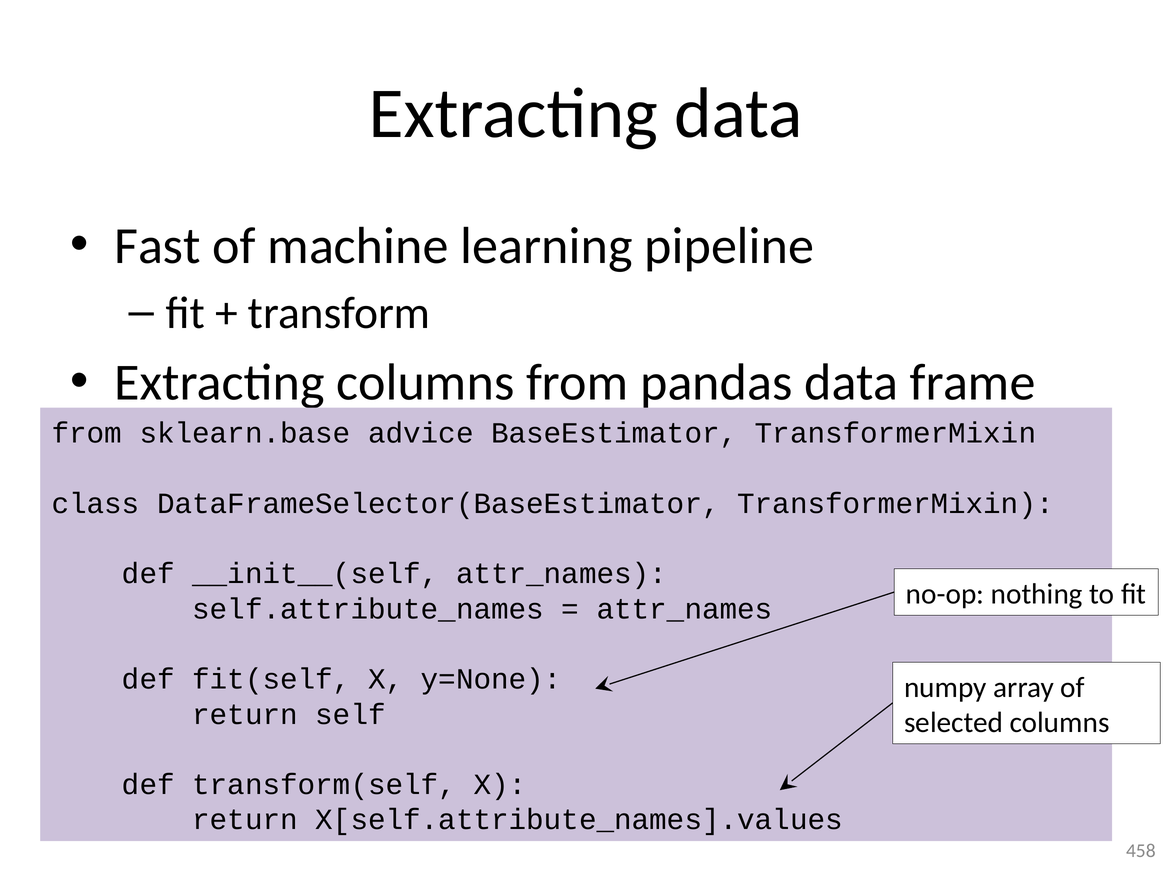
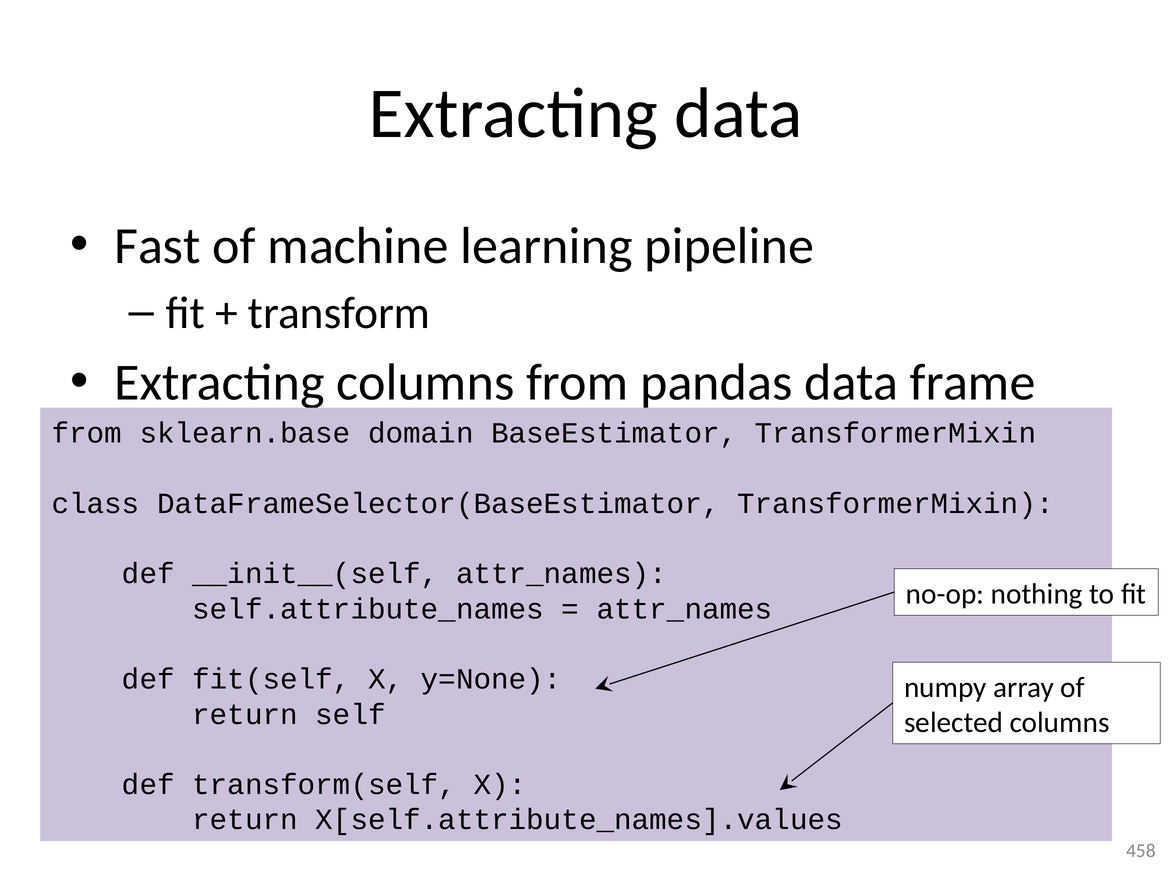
advice: advice -> domain (421, 433)
